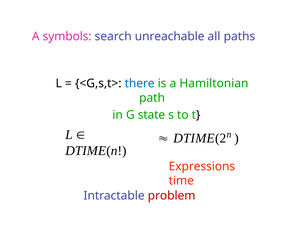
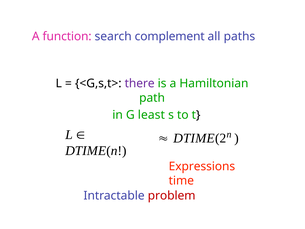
symbols: symbols -> function (67, 36)
unreachable: unreachable -> complement (170, 36)
there colour: blue -> purple (140, 83)
state: state -> least (151, 115)
